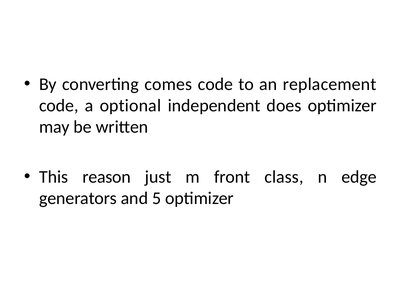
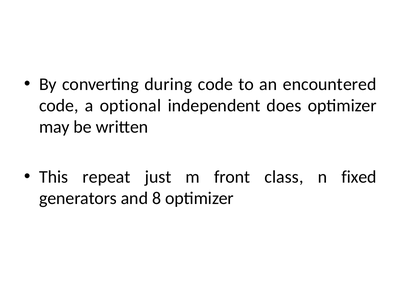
comes: comes -> during (168, 84)
replacement: replacement -> encountered (330, 84)
reason: reason -> repeat (107, 177)
edge: edge -> fixed (359, 177)
5: 5 -> 8 (157, 198)
